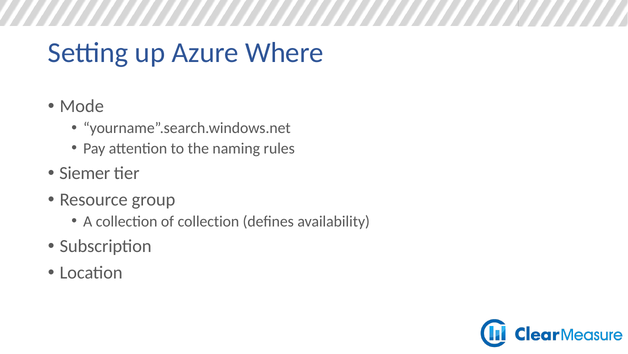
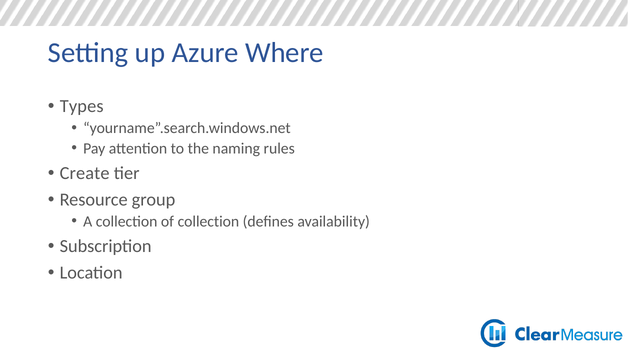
Mode: Mode -> Types (82, 106)
Siemer: Siemer -> Create (85, 173)
